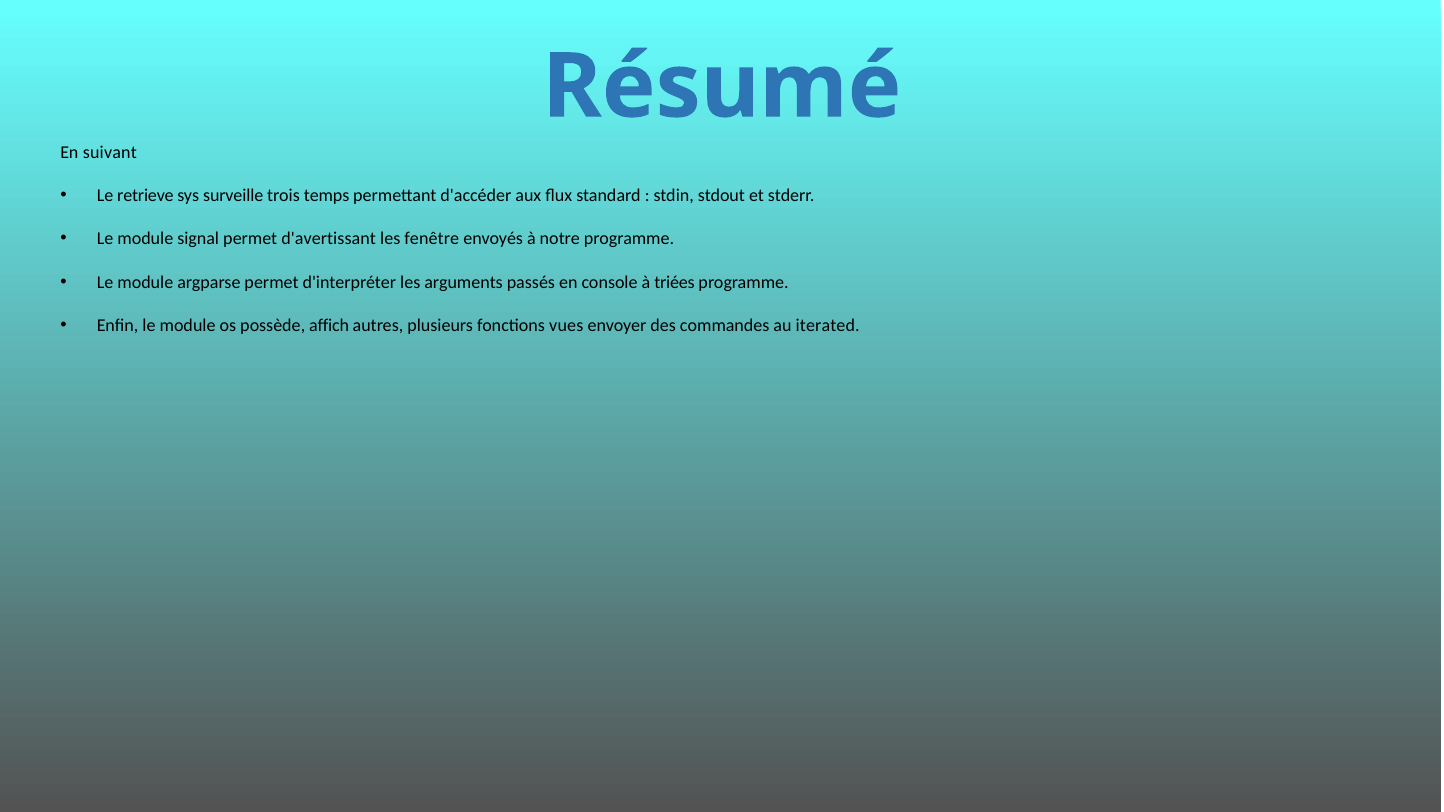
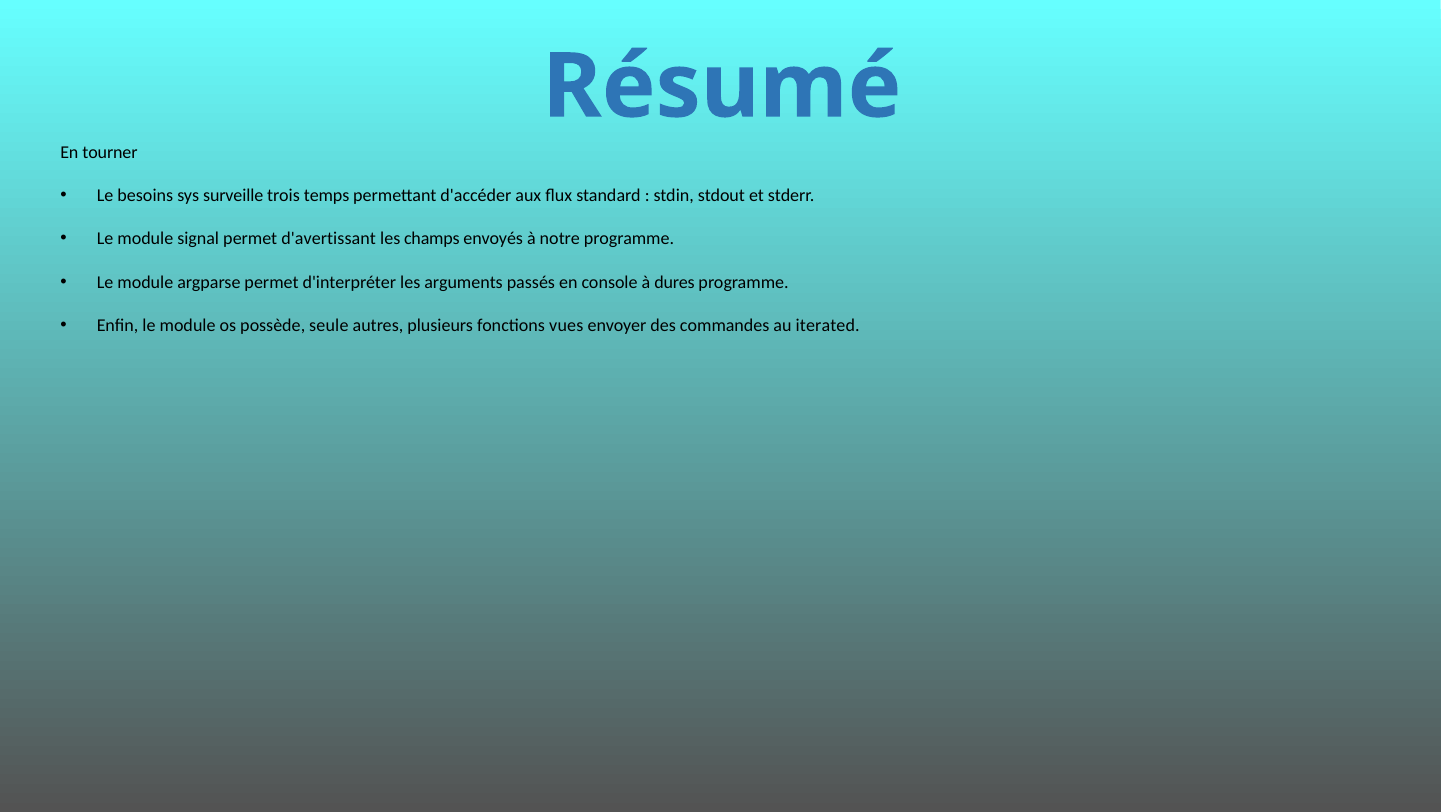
suivant: suivant -> tourner (110, 152)
retrieve: retrieve -> besoins (145, 196)
fenêtre: fenêtre -> champs (432, 239)
triées: triées -> dures (675, 282)
affich: affich -> seule (329, 326)
